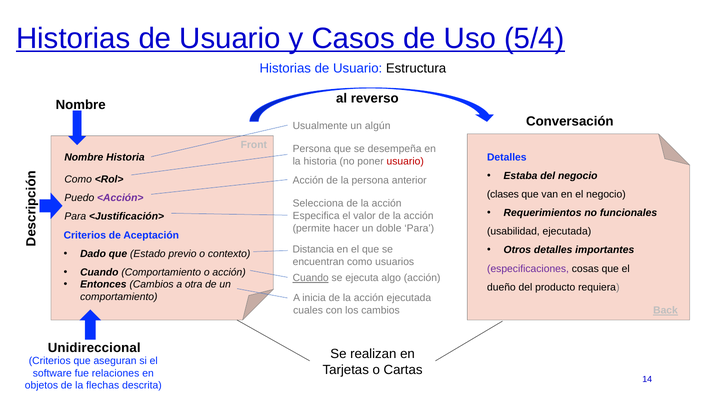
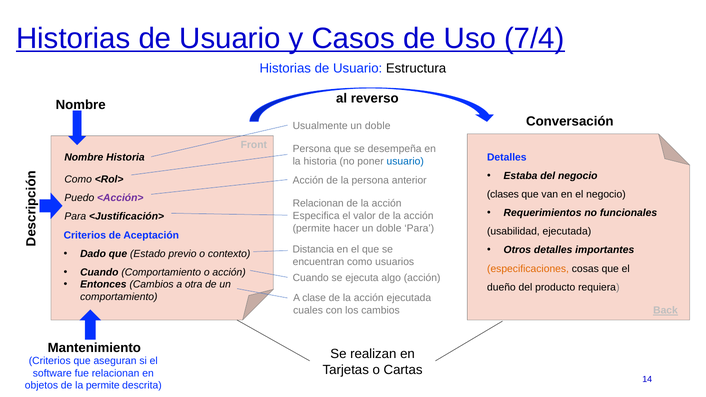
5/4: 5/4 -> 7/4 (534, 38)
Usualmente un algún: algún -> doble (378, 126)
usuario colour: red -> blue (405, 161)
Selecciona: Selecciona -> Relacionan (318, 204)
especificaciones colour: purple -> orange (528, 269)
Cuando underline: present -> none (311, 278)
inicia: inicia -> clase (314, 298)
Unidireccional: Unidireccional -> Mantenimiento (94, 348)
fue relaciones: relaciones -> relacionan (116, 373)
la flechas: flechas -> permite (103, 386)
